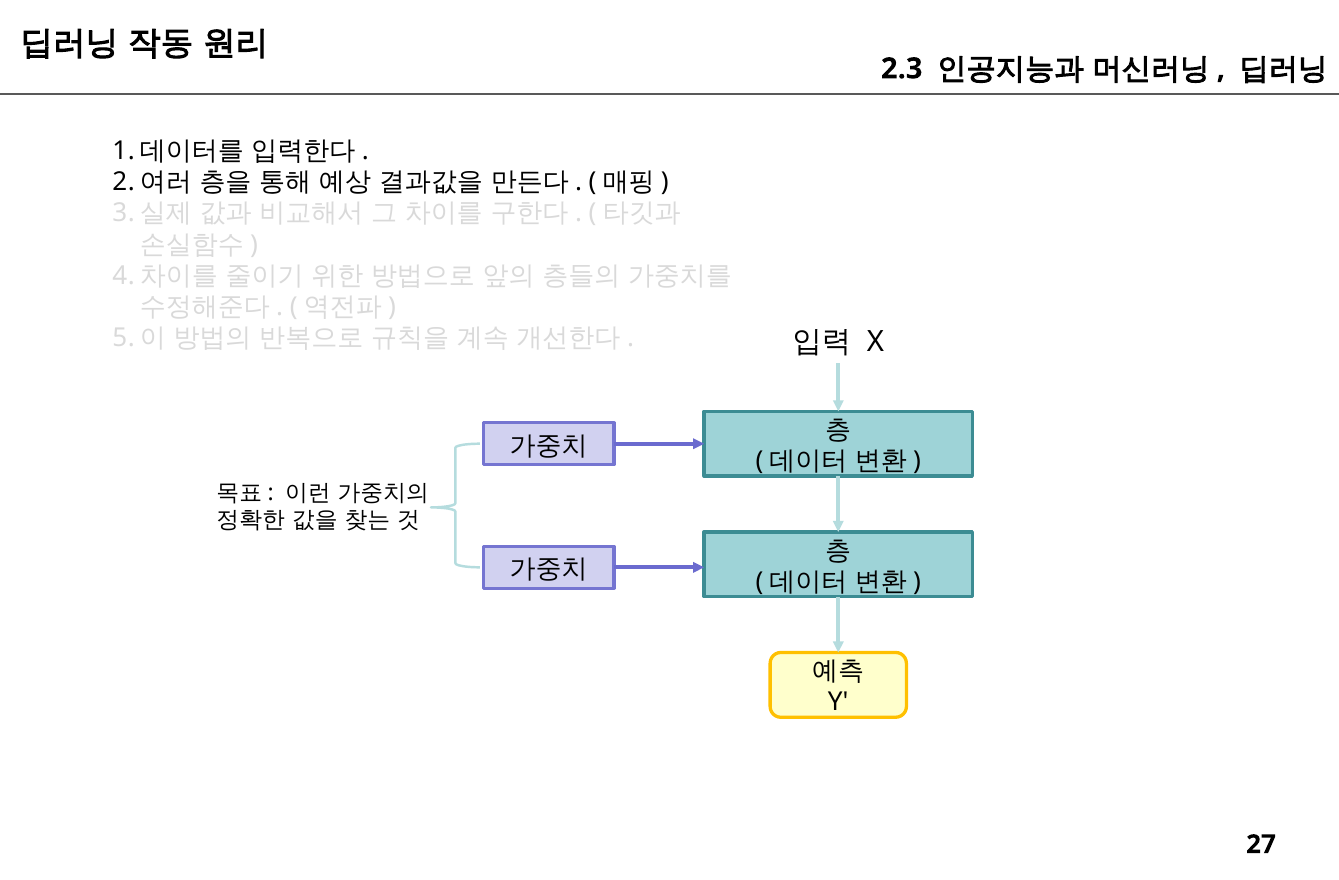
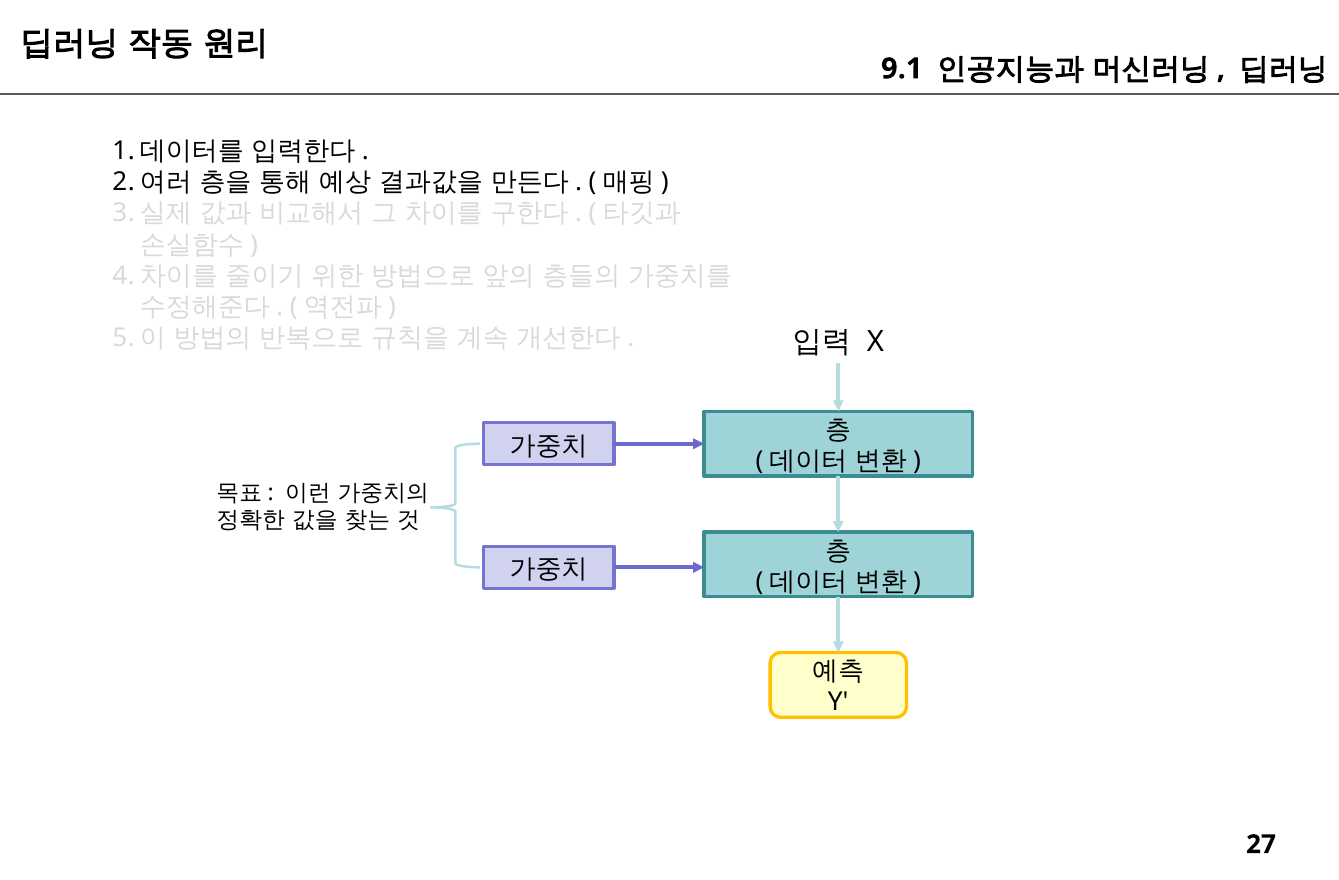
2.3: 2.3 -> 9.1 (902, 69)
